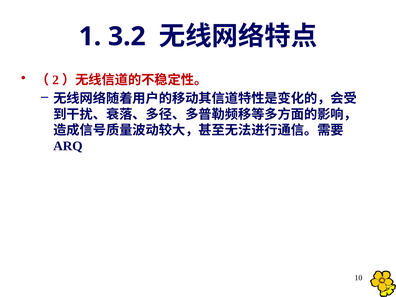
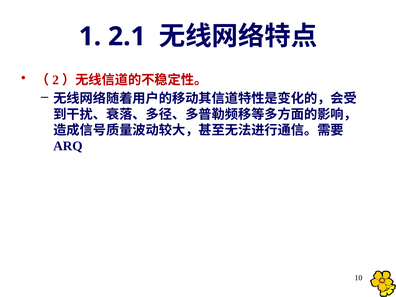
3.2: 3.2 -> 2.1 (127, 36)
